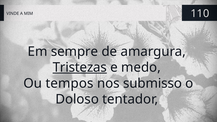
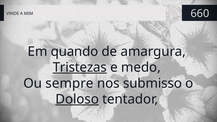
110: 110 -> 660 (200, 14)
sempre: sempre -> quando (75, 52)
tempos: tempos -> sempre (69, 83)
Doloso underline: none -> present (77, 99)
